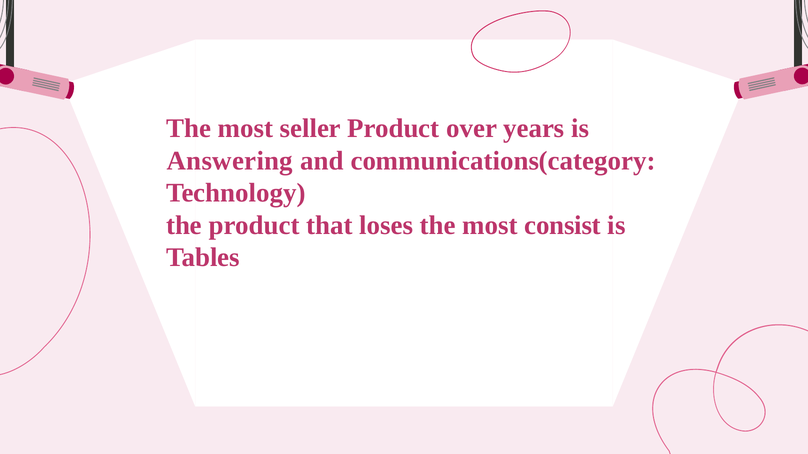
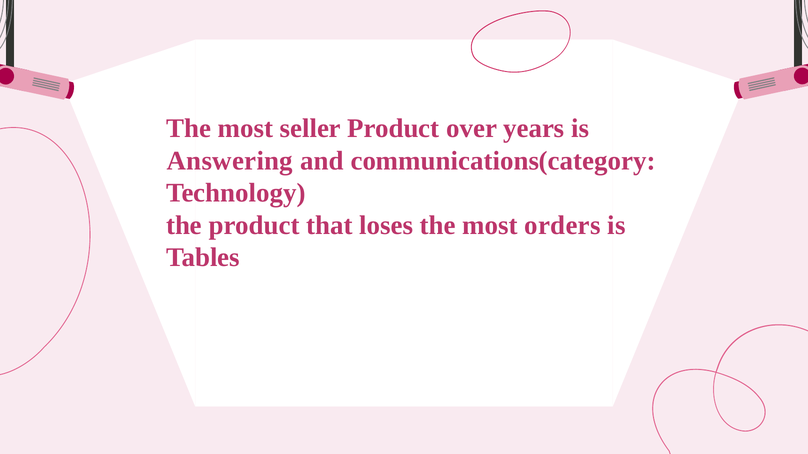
consist: consist -> orders (562, 225)
